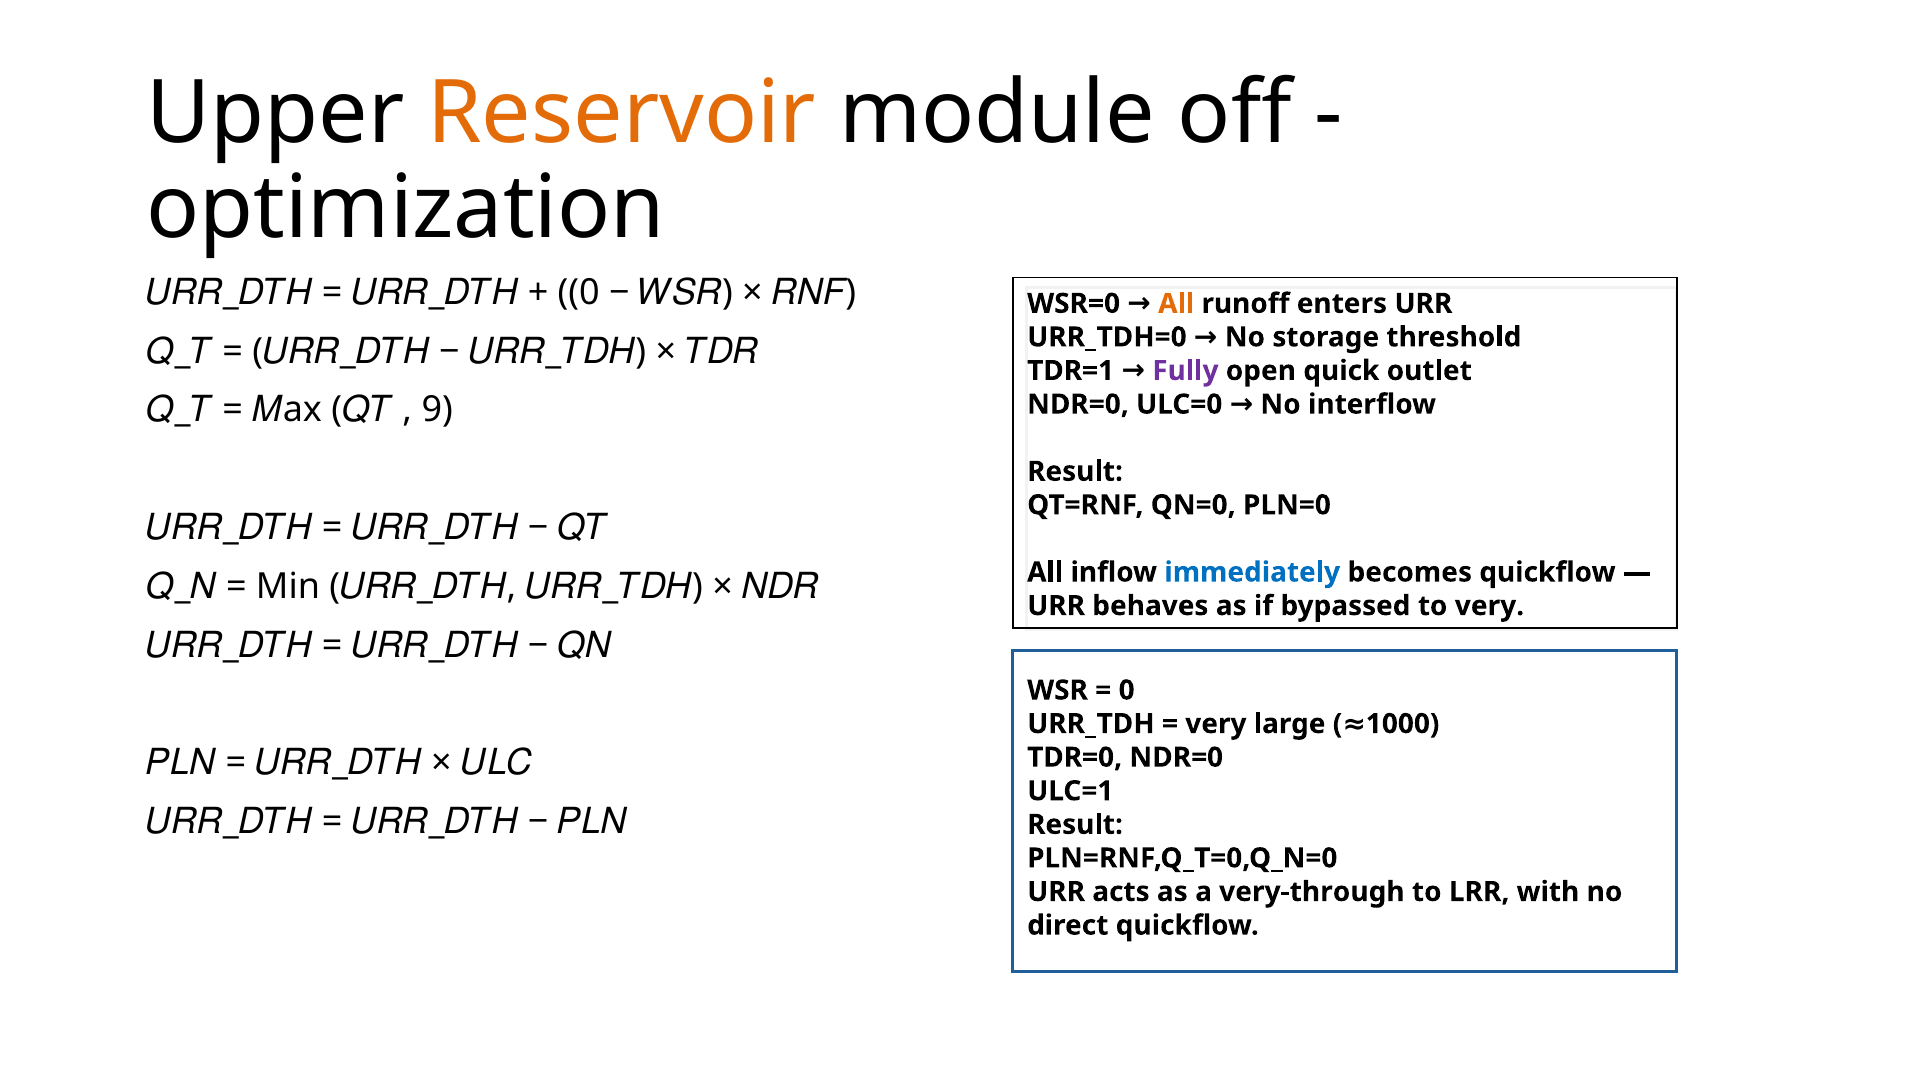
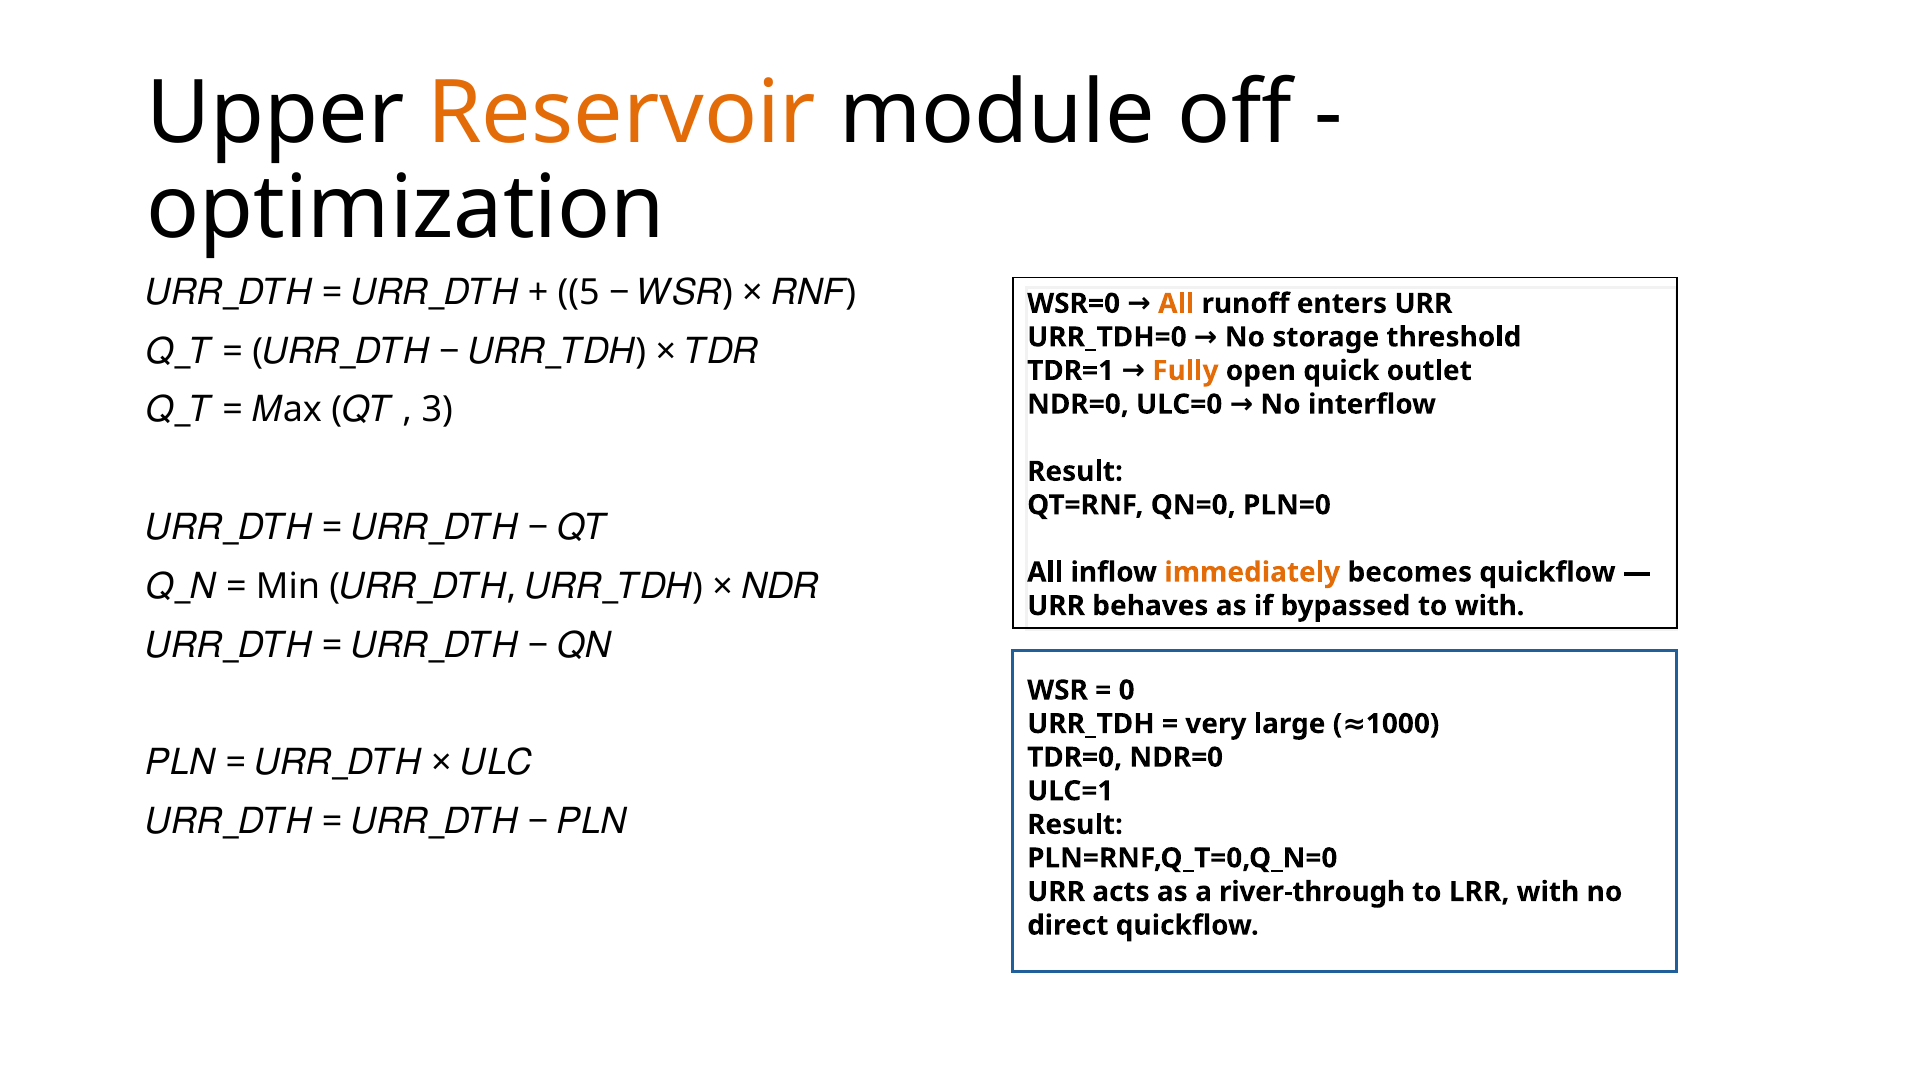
0: 0 -> 5 (579, 292)
Fully colour: purple -> orange (1185, 371)
9: 9 -> 3 (437, 410)
immediately colour: blue -> orange (1252, 572)
to very: very -> with (1490, 606)
very-through: very-through -> river-through (1312, 892)
